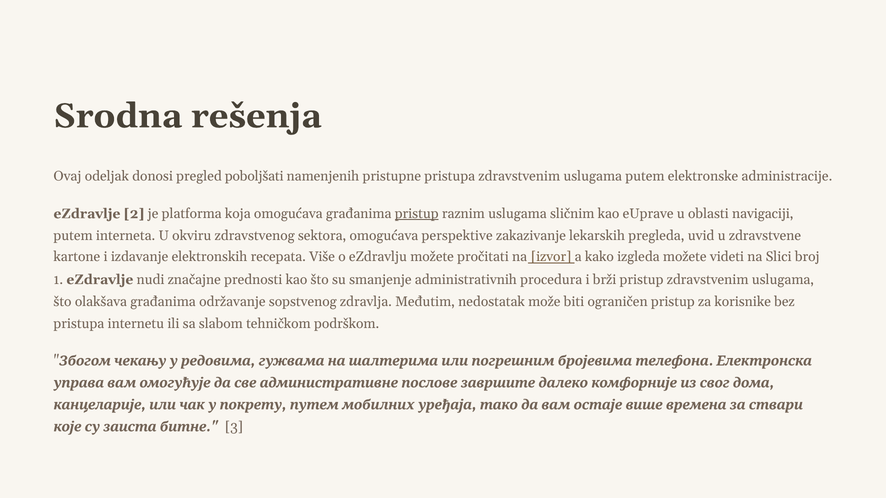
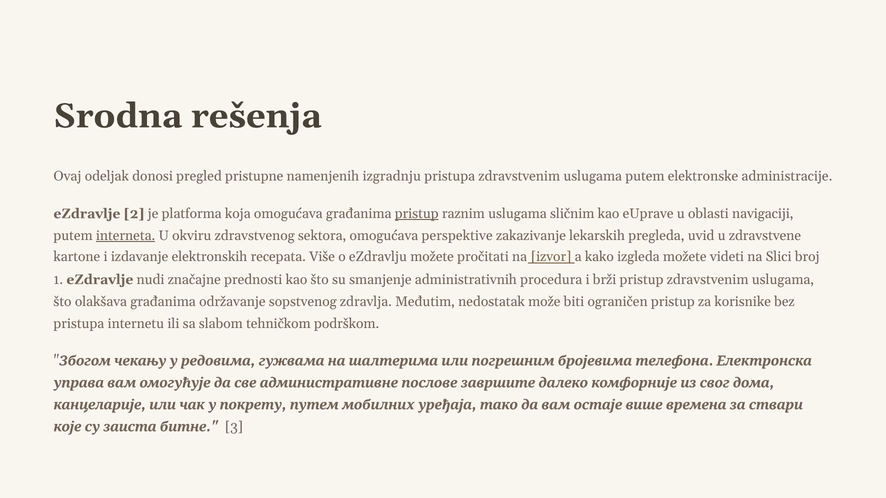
poboljšati: poboljšati -> pristupne (254, 176)
pristupne: pristupne -> izgradnju (392, 176)
interneta underline: none -> present (126, 236)
